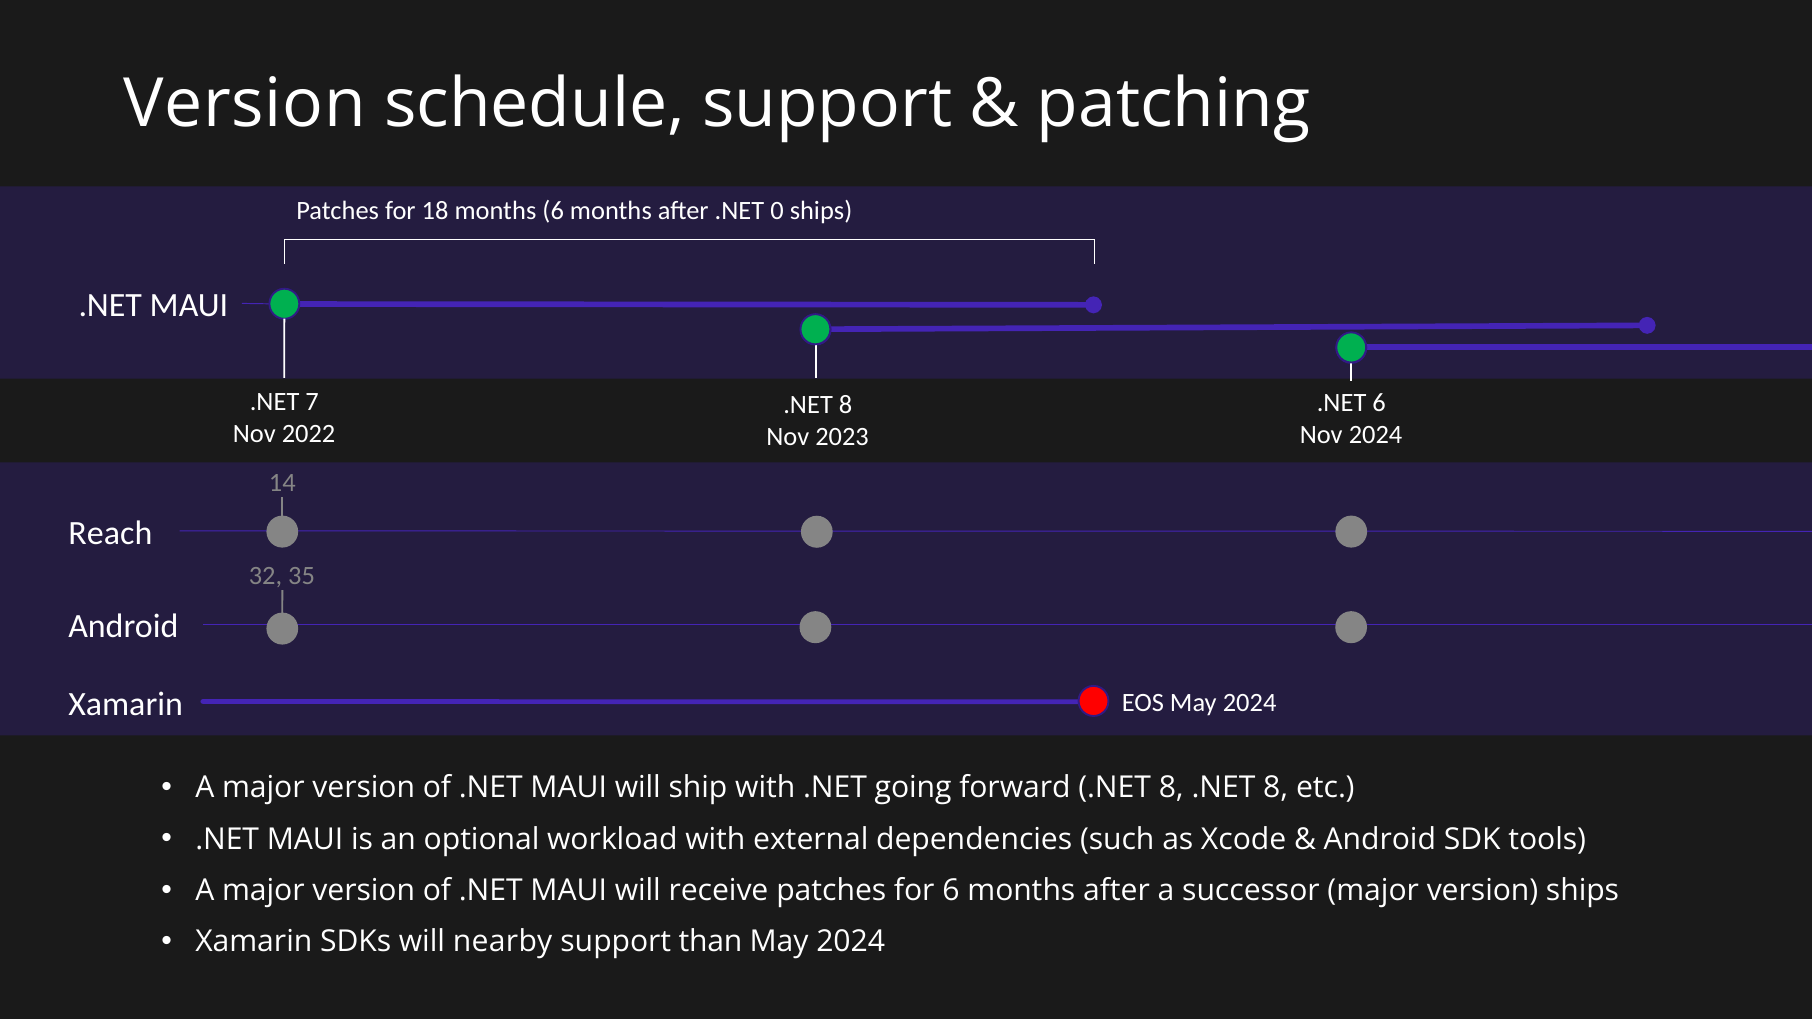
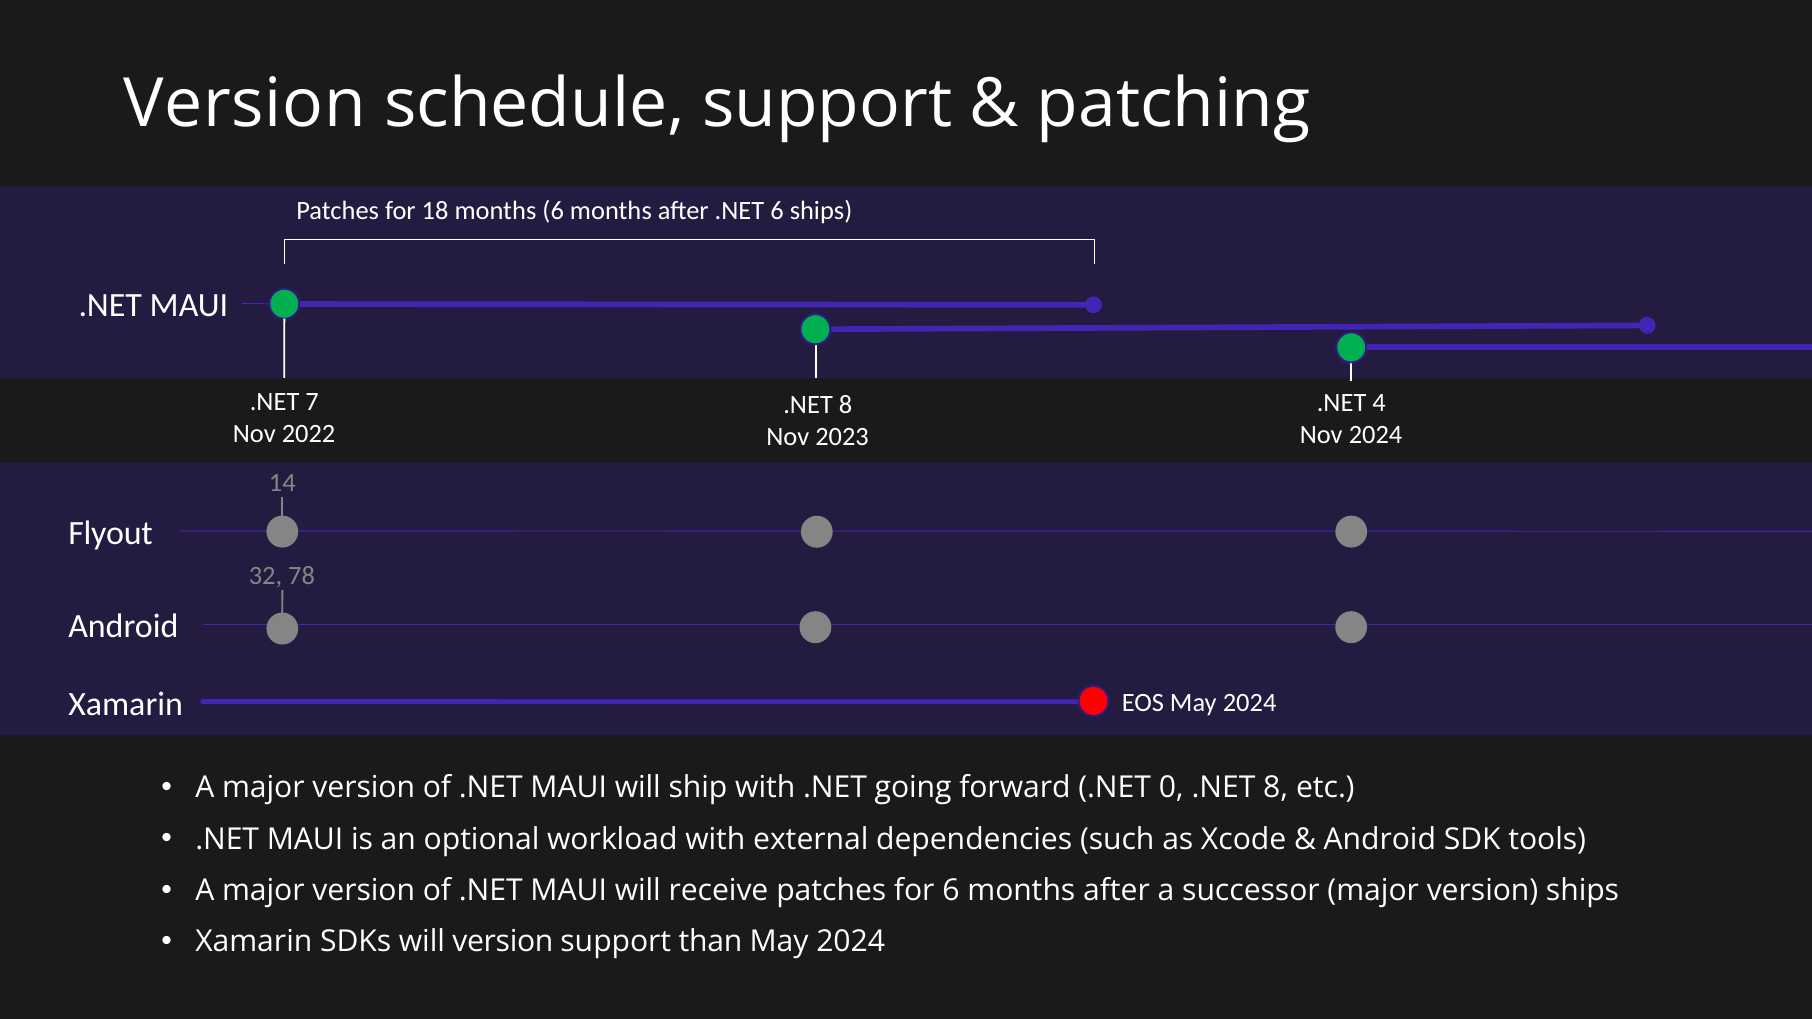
.NET 0: 0 -> 6 (777, 211)
.NET 6: 6 -> 4 (1379, 403)
Reach: Reach -> Flyout (111, 533)
35: 35 -> 78 (302, 576)
forward .NET 8: 8 -> 0 (1171, 788)
will nearby: nearby -> version (503, 942)
